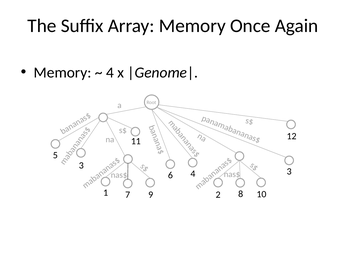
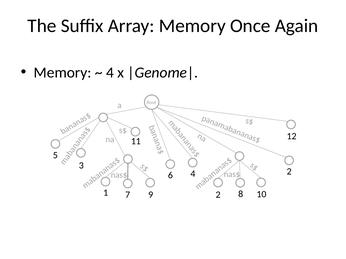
4 3: 3 -> 2 (289, 172)
